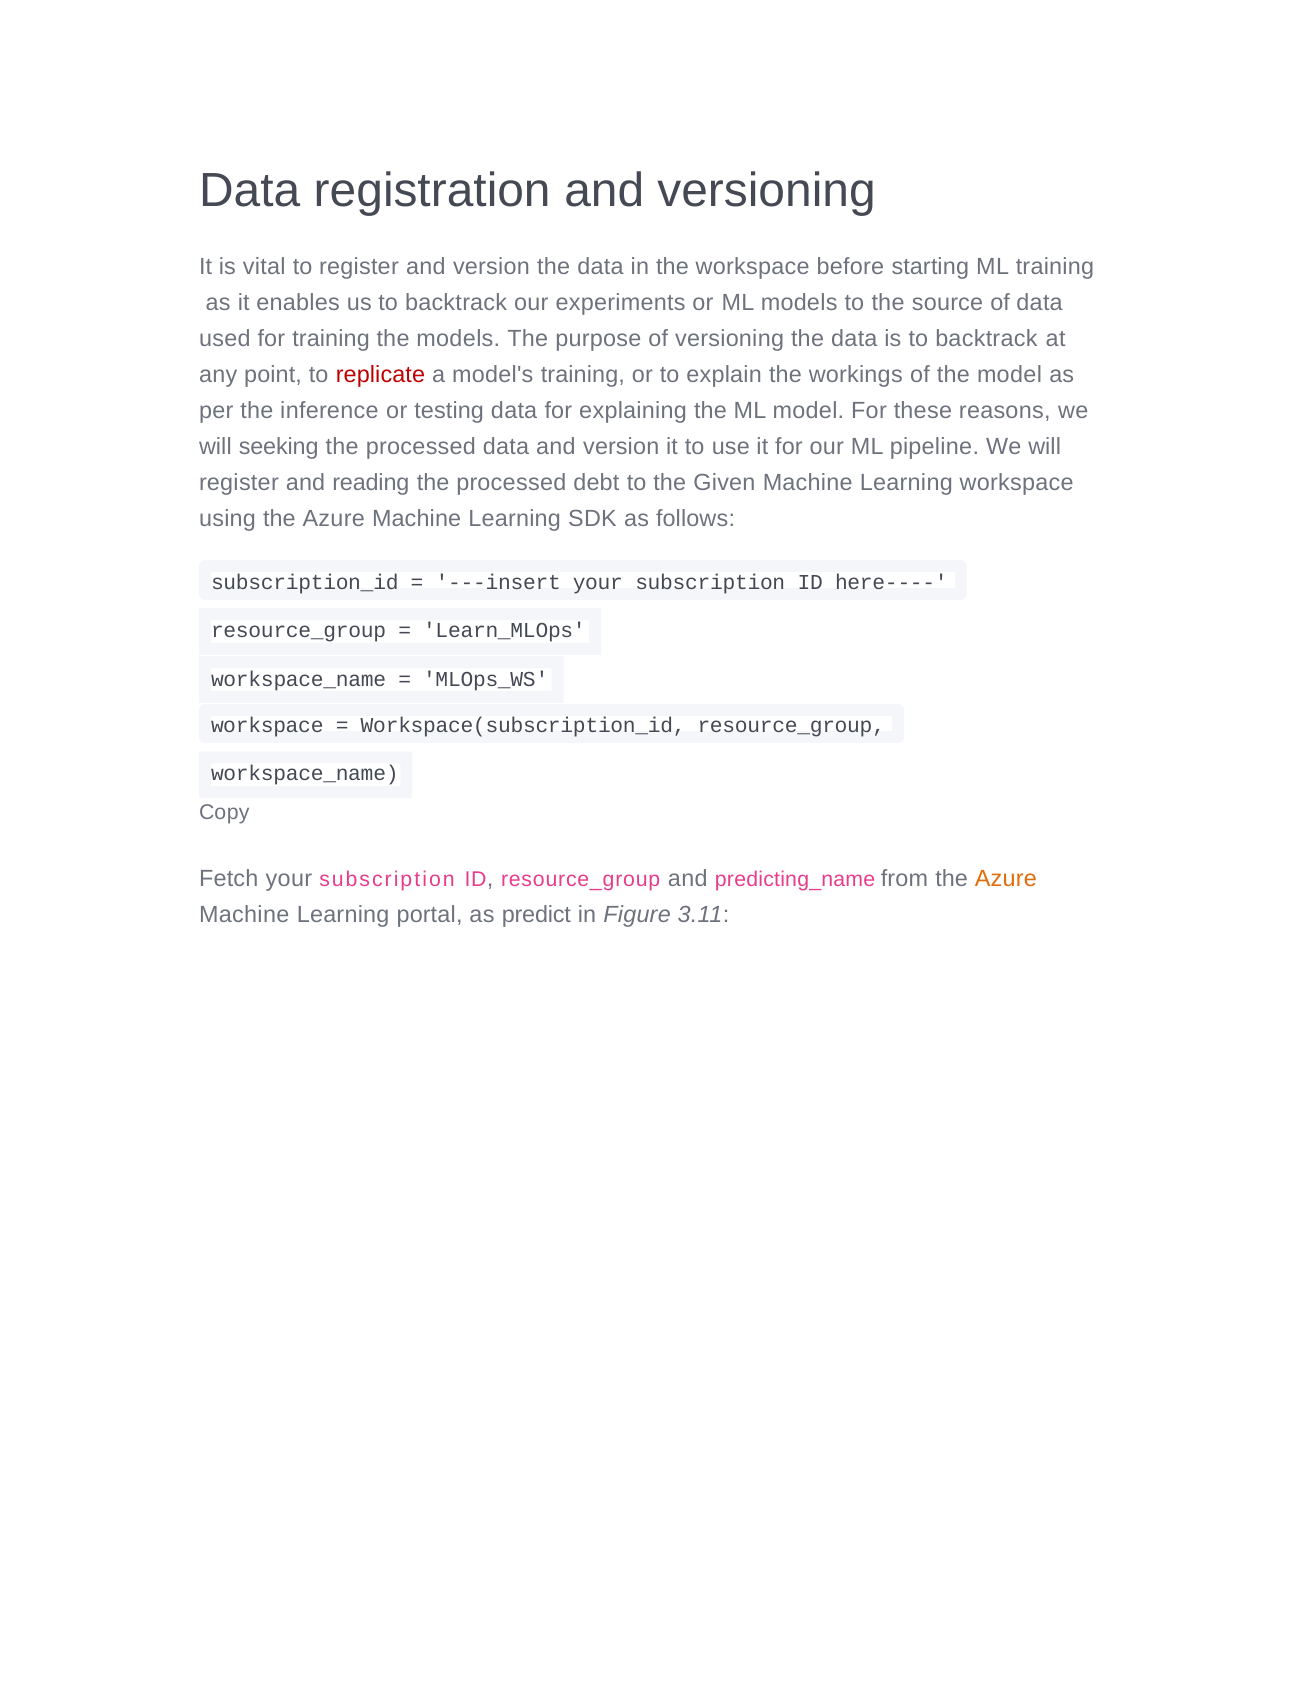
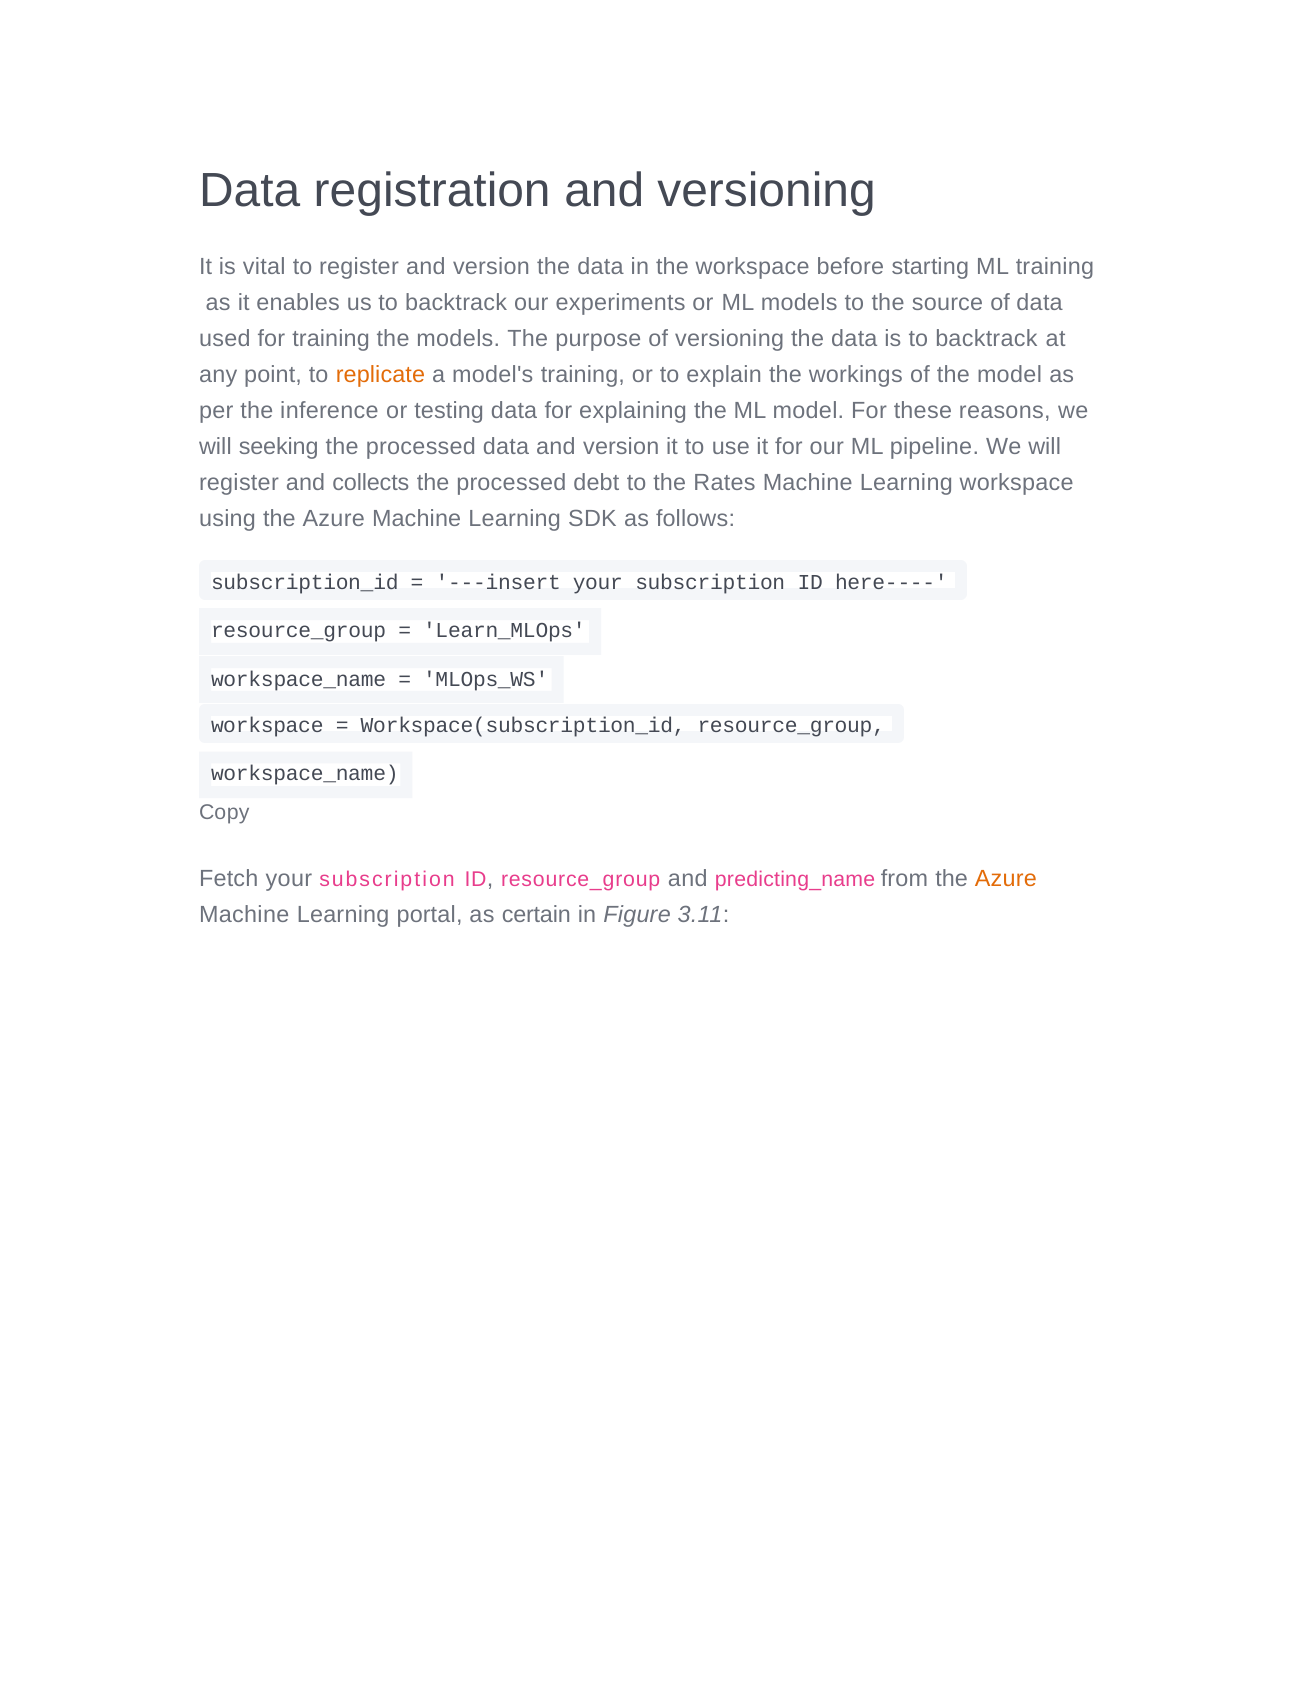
replicate colour: red -> orange (380, 375)
reading: reading -> collects (371, 483)
Given: Given -> Rates (724, 483)
predict: predict -> certain (536, 915)
